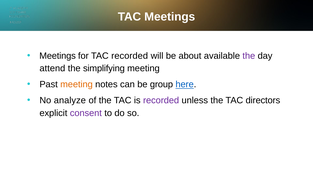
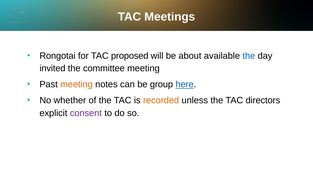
Meetings: Meetings -> Rongotai (58, 56)
TAC recorded: recorded -> proposed (130, 56)
the colour: purple -> blue (249, 56)
attend: attend -> invited (52, 68)
simplifying: simplifying -> committee (104, 68)
analyze: analyze -> whether (70, 101)
recorded colour: purple -> orange (161, 101)
